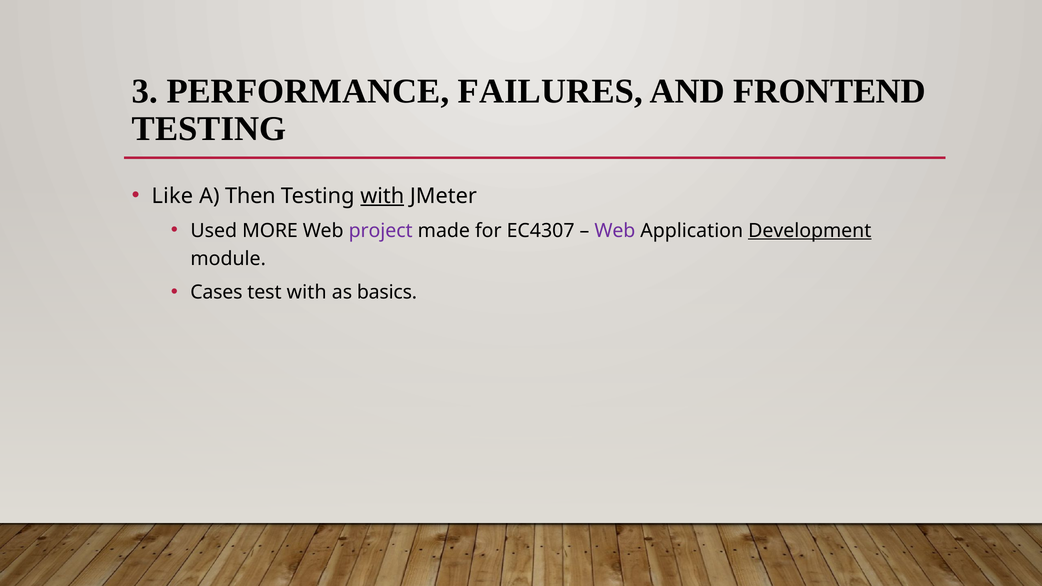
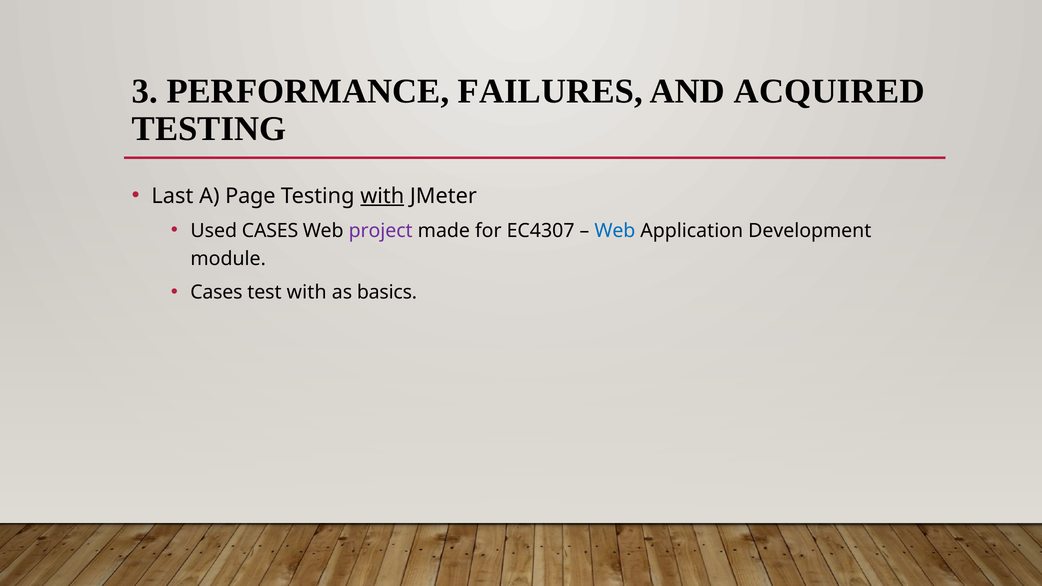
FRONTEND: FRONTEND -> ACQUIRED (829, 91)
Like: Like -> Last (172, 196)
Then: Then -> Page (250, 196)
Used MORE: MORE -> CASES (270, 231)
Web colour: purple -> blue (615, 231)
Development underline: present -> none (810, 231)
